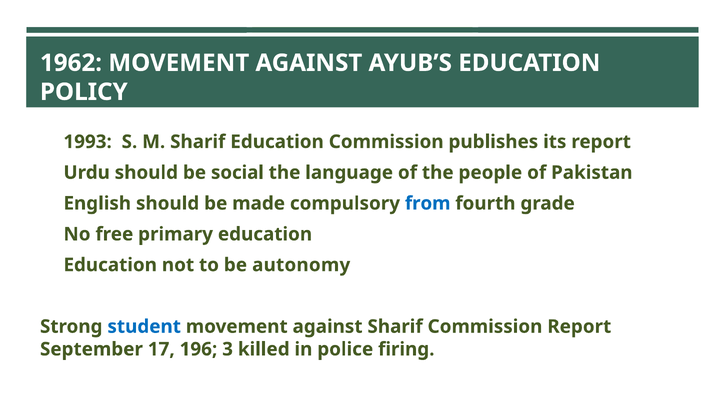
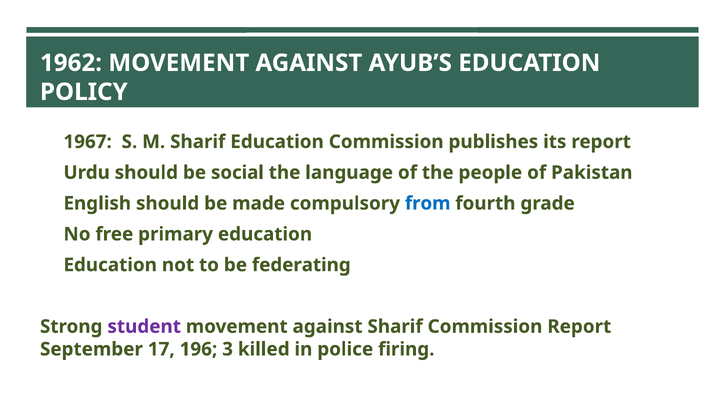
1993: 1993 -> 1967 (88, 142)
autonomy: autonomy -> federating (301, 265)
student colour: blue -> purple (144, 326)
